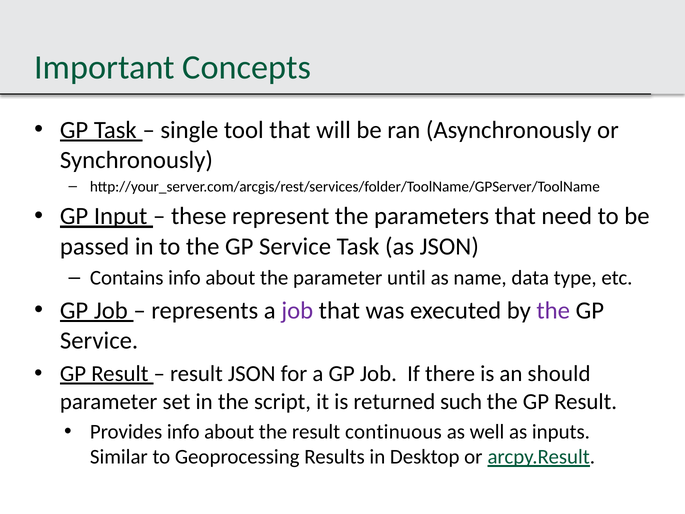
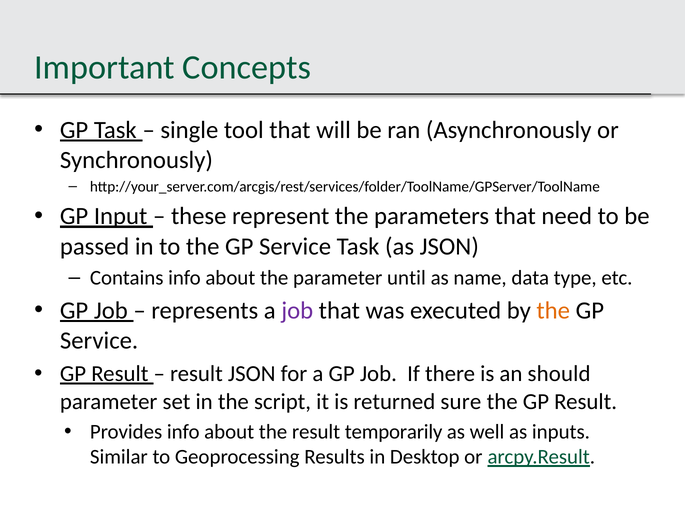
the colour: purple -> orange (553, 310)
such: such -> sure (461, 401)
continuous: continuous -> temporarily (394, 432)
